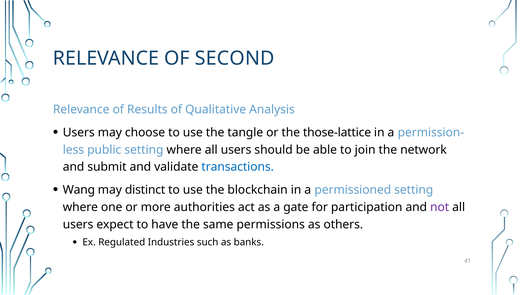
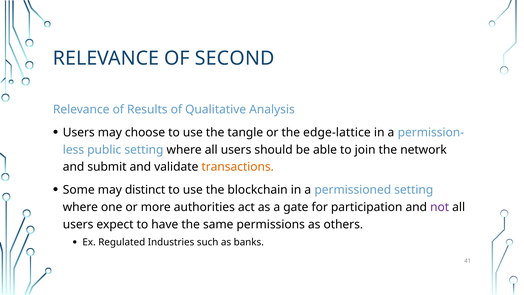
those-lattice: those-lattice -> edge-lattice (337, 132)
transactions colour: blue -> orange (238, 167)
Wang: Wang -> Some (79, 190)
